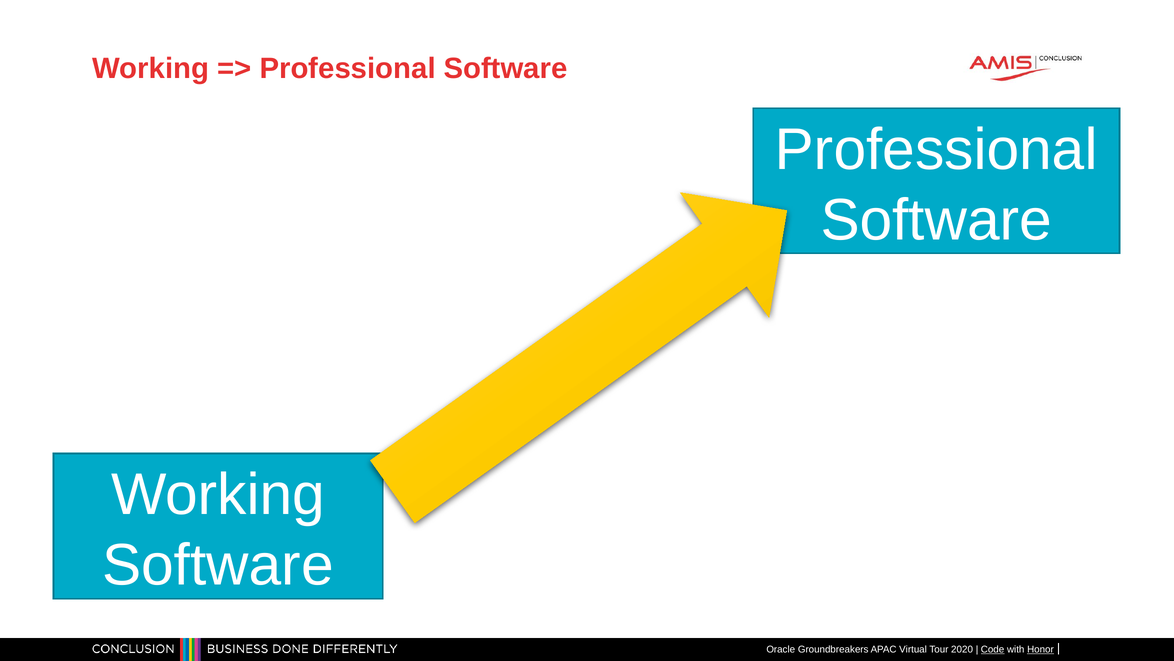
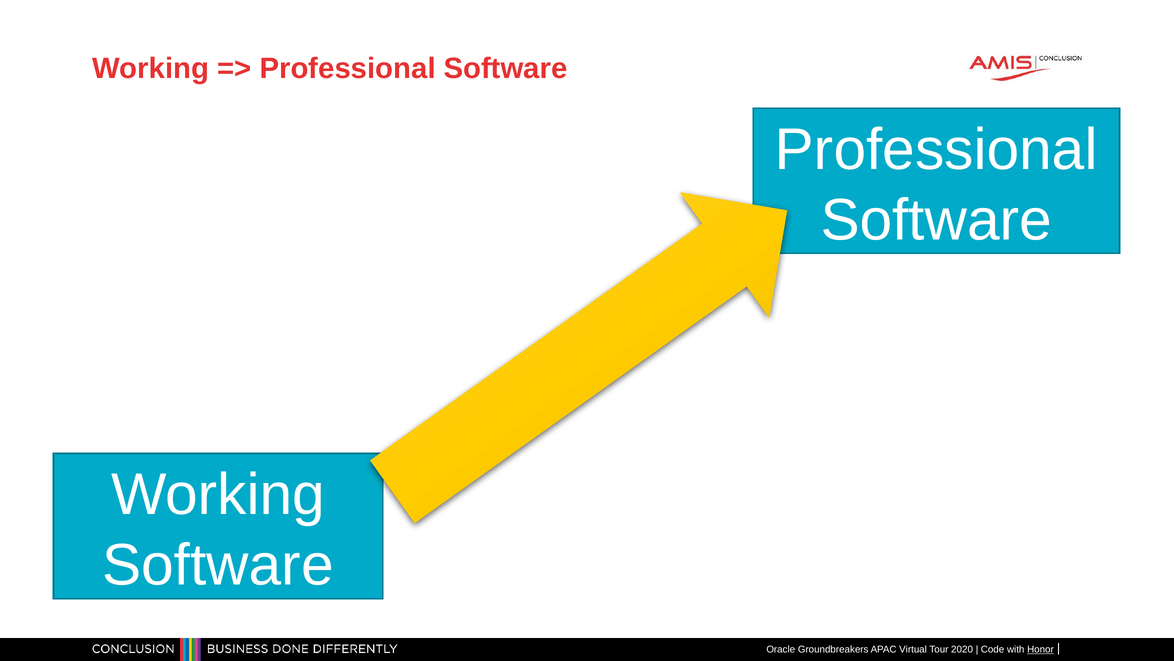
Code underline: present -> none (993, 649)
